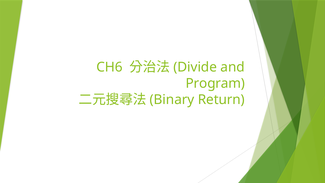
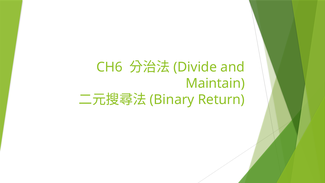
Program: Program -> Maintain (215, 83)
